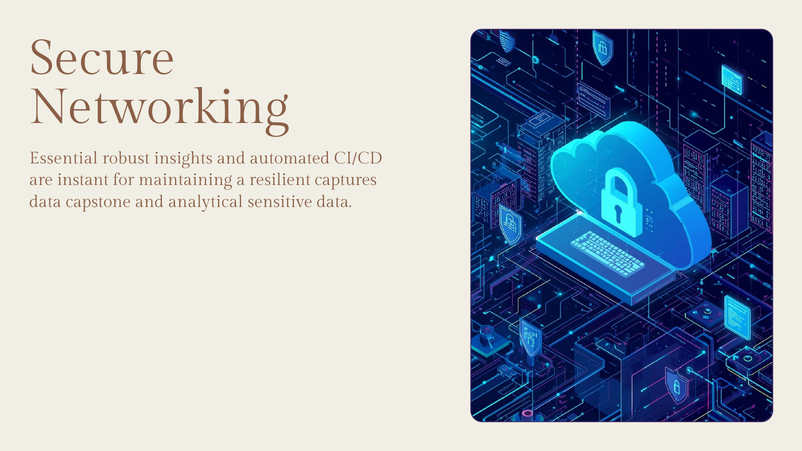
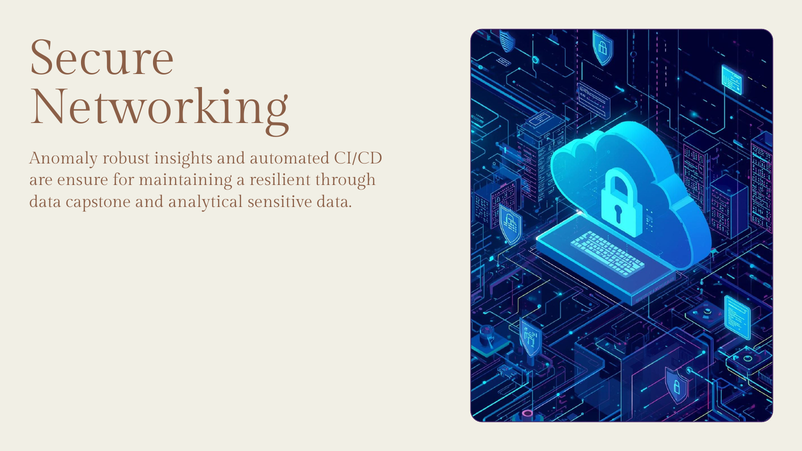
Essential: Essential -> Anomaly (64, 158)
instant: instant -> ensure (83, 180)
captures: captures -> through (346, 180)
